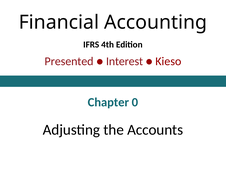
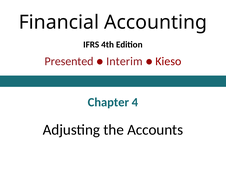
Interest: Interest -> Interim (124, 61)
0: 0 -> 4 (135, 102)
